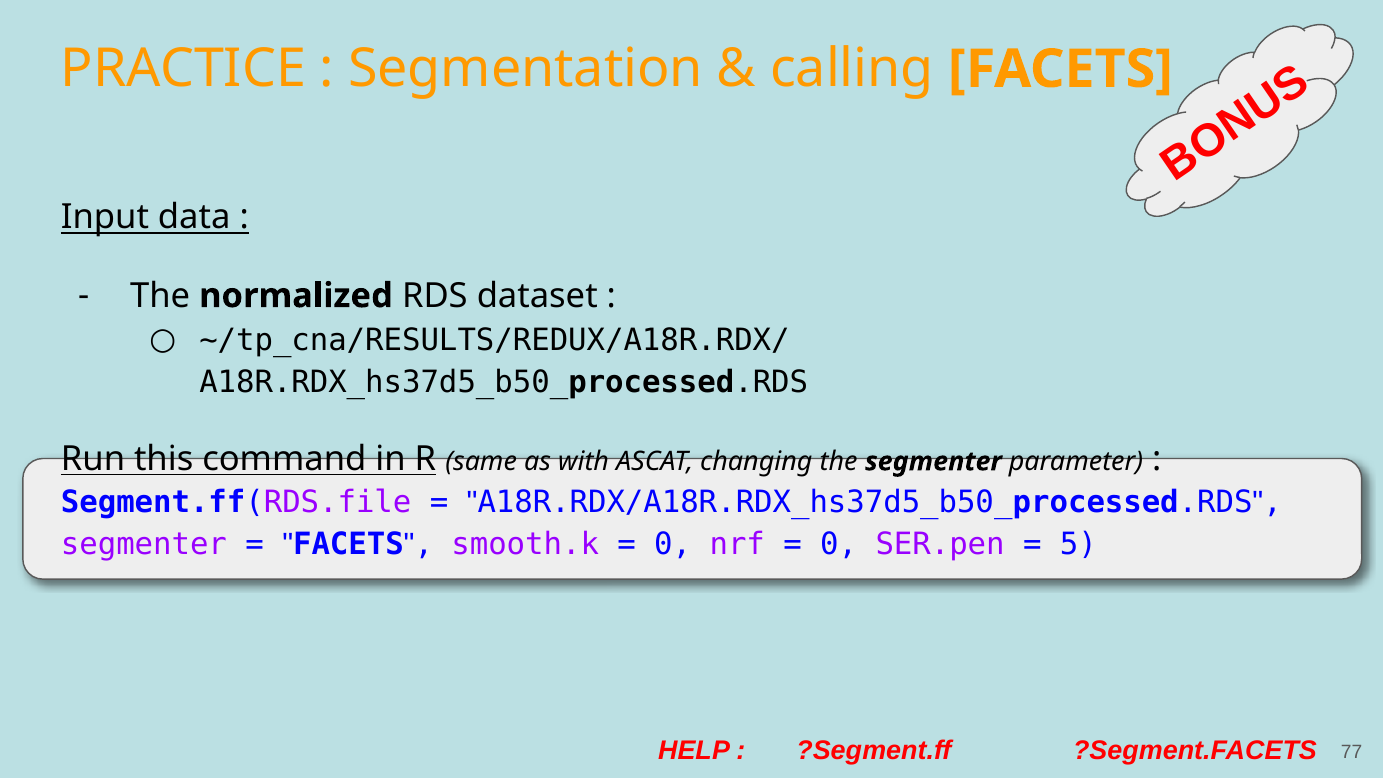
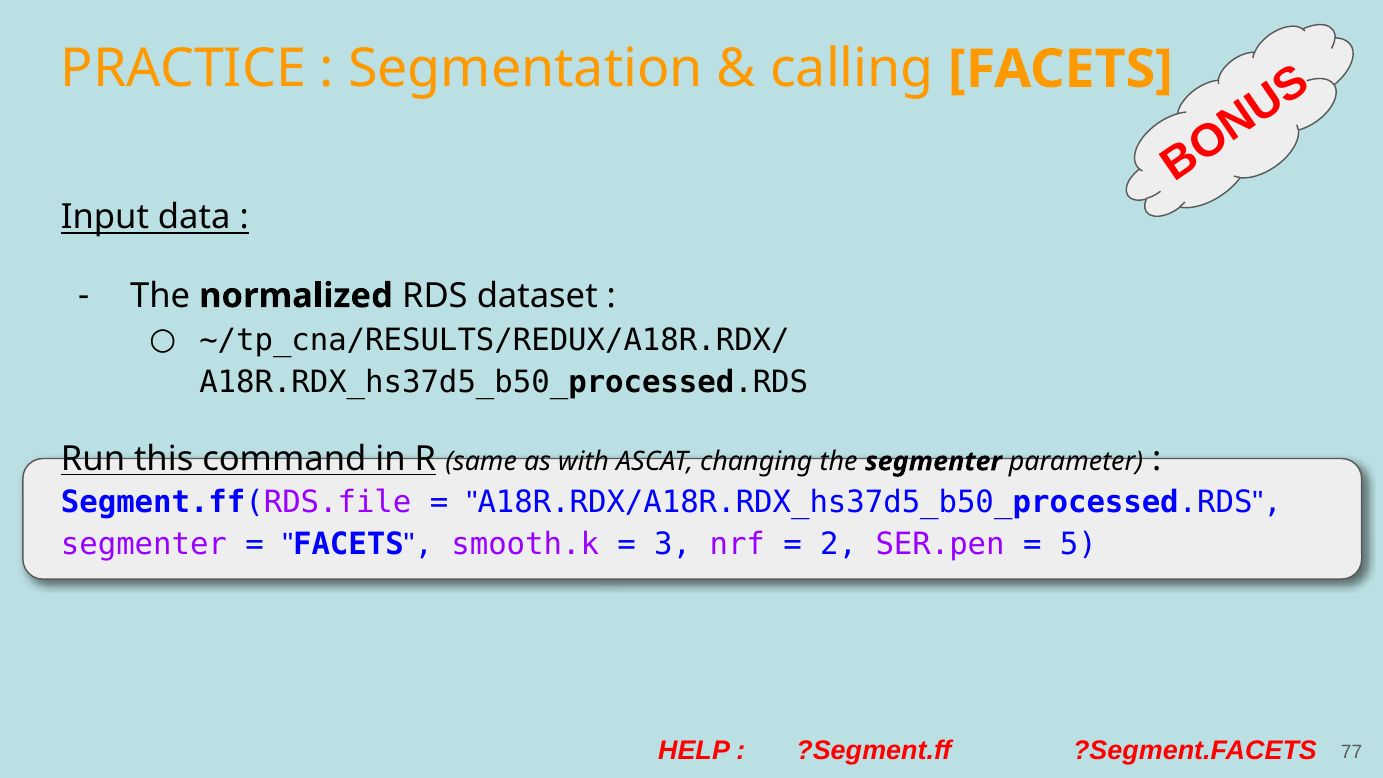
0: 0 -> 3 (673, 545)
0: 0 -> 2 (839, 545)
